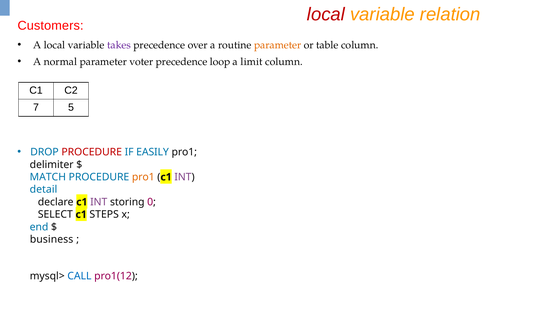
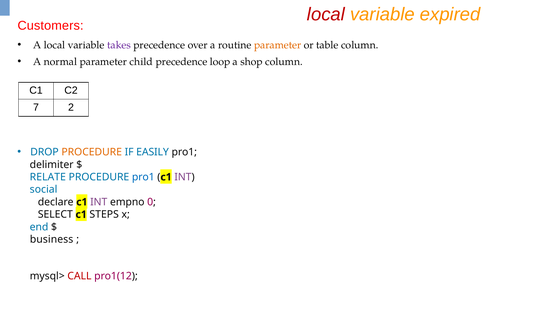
relation: relation -> expired (450, 14)
voter: voter -> child (141, 61)
limit: limit -> shop (252, 61)
5: 5 -> 2 (71, 107)
PROCEDURE colour: red -> orange (92, 152)
MATCH: MATCH -> RELATE (48, 177)
pro1 colour: orange -> blue (143, 177)
detail: detail -> social (44, 189)
storing: storing -> empno (127, 202)
CALL colour: blue -> red (79, 276)
